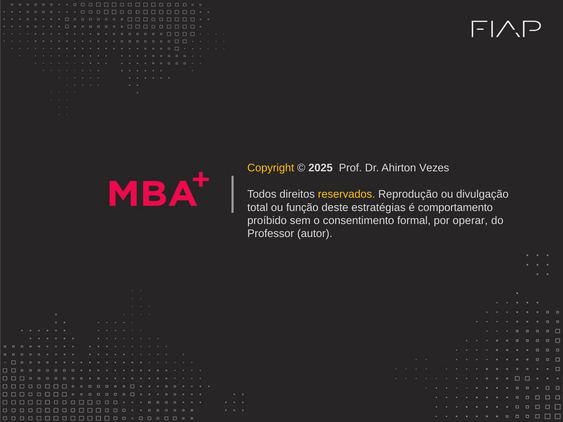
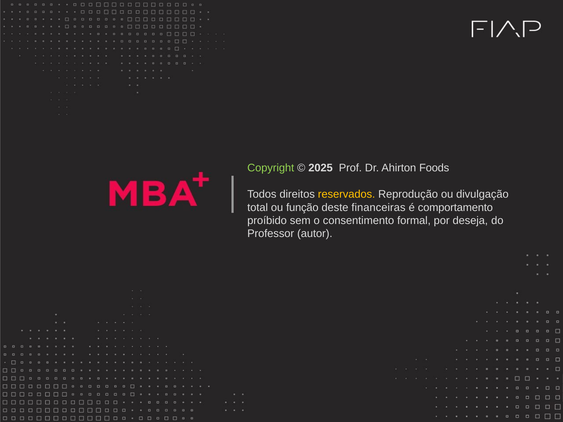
Copyright colour: yellow -> light green (271, 168)
Vezes: Vezes -> Foods (434, 168)
estratégias: estratégias -> financeiras (378, 208)
operar: operar -> deseja (470, 221)
